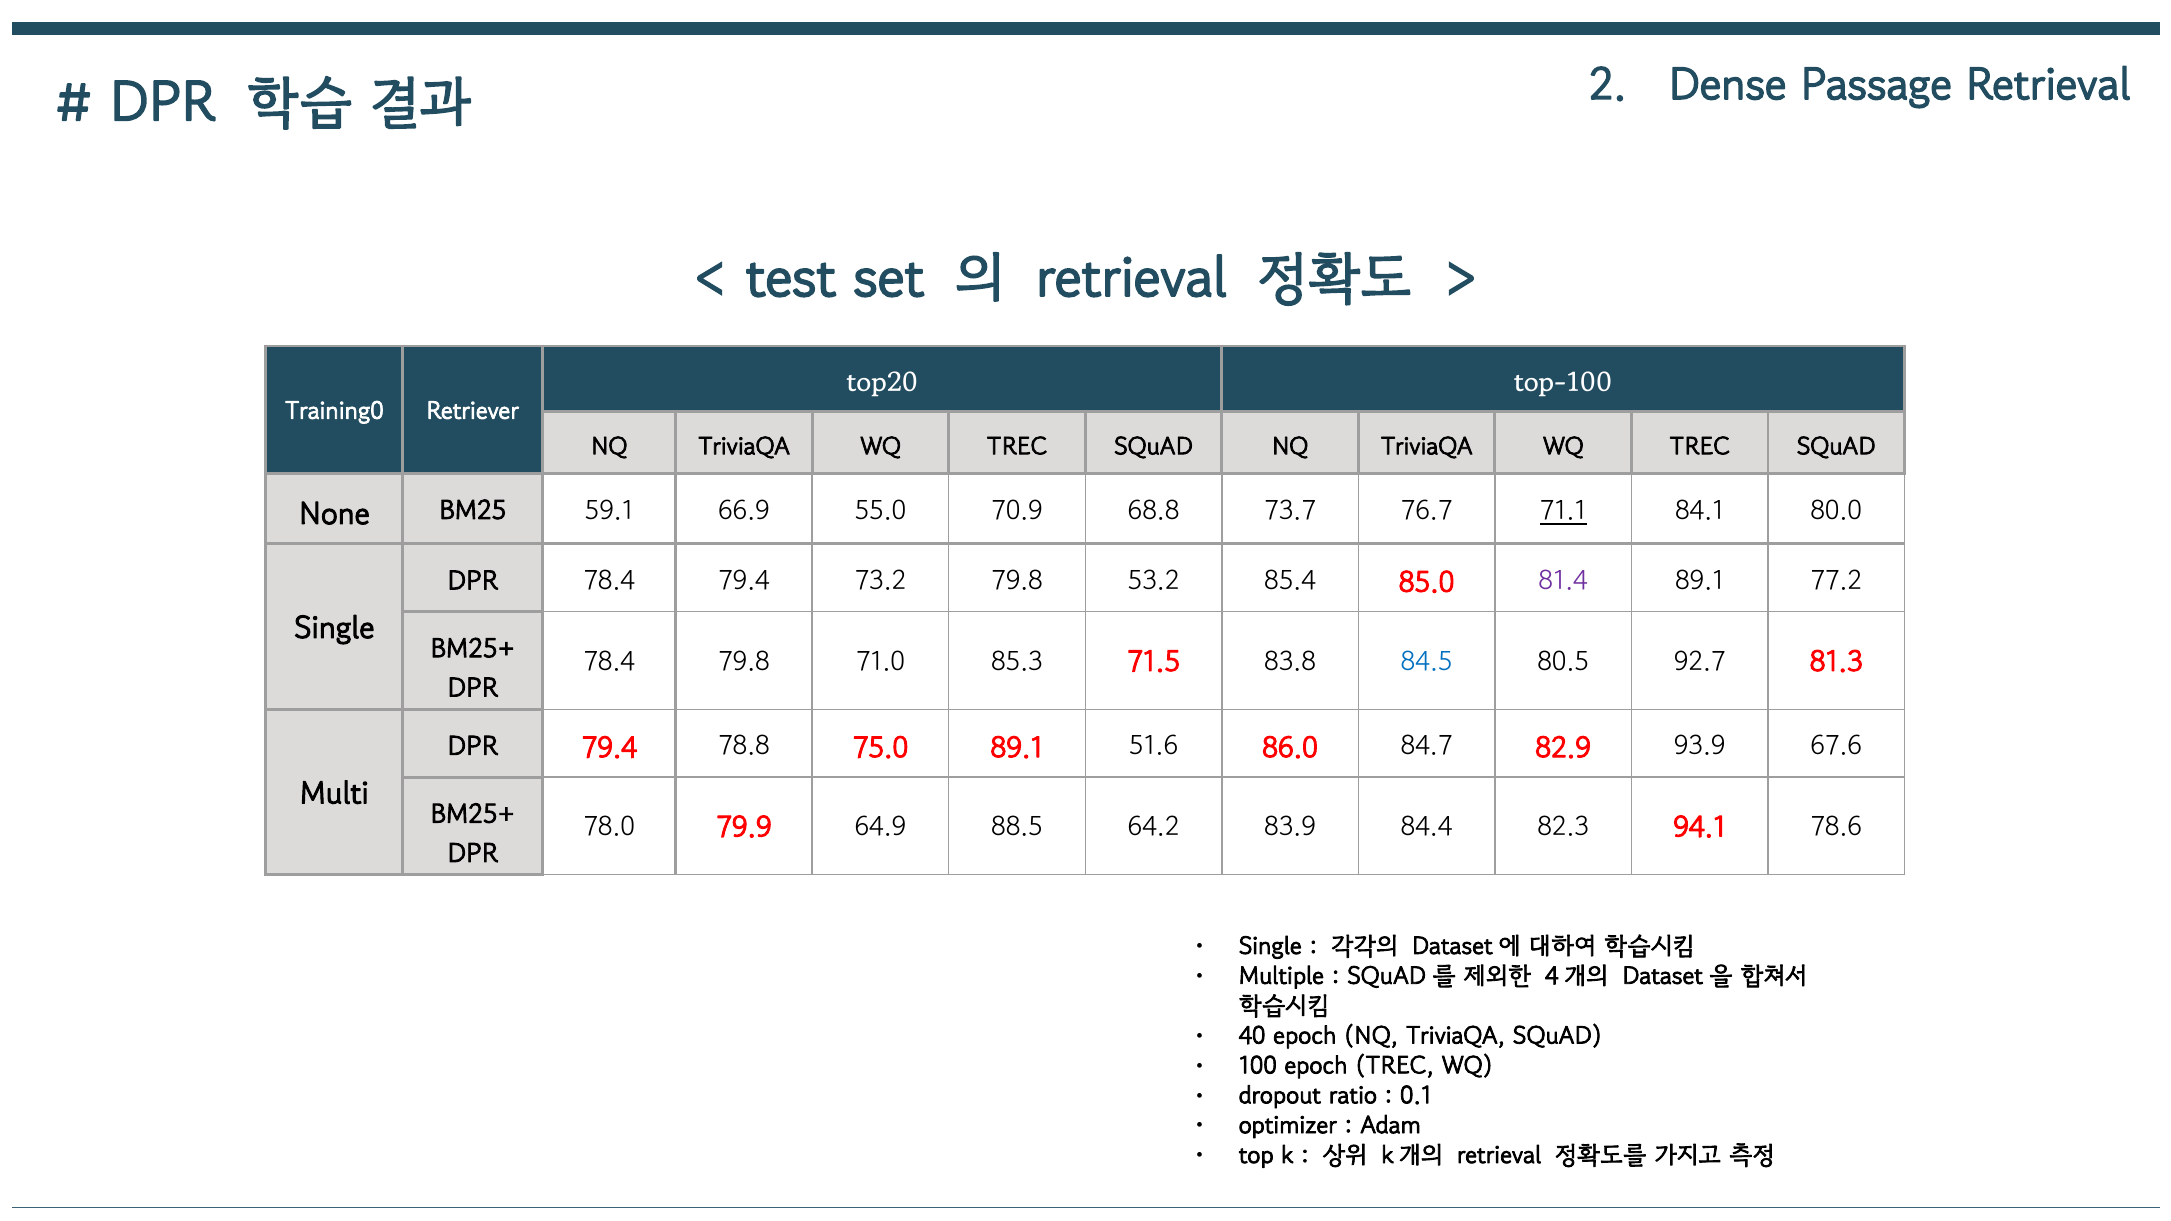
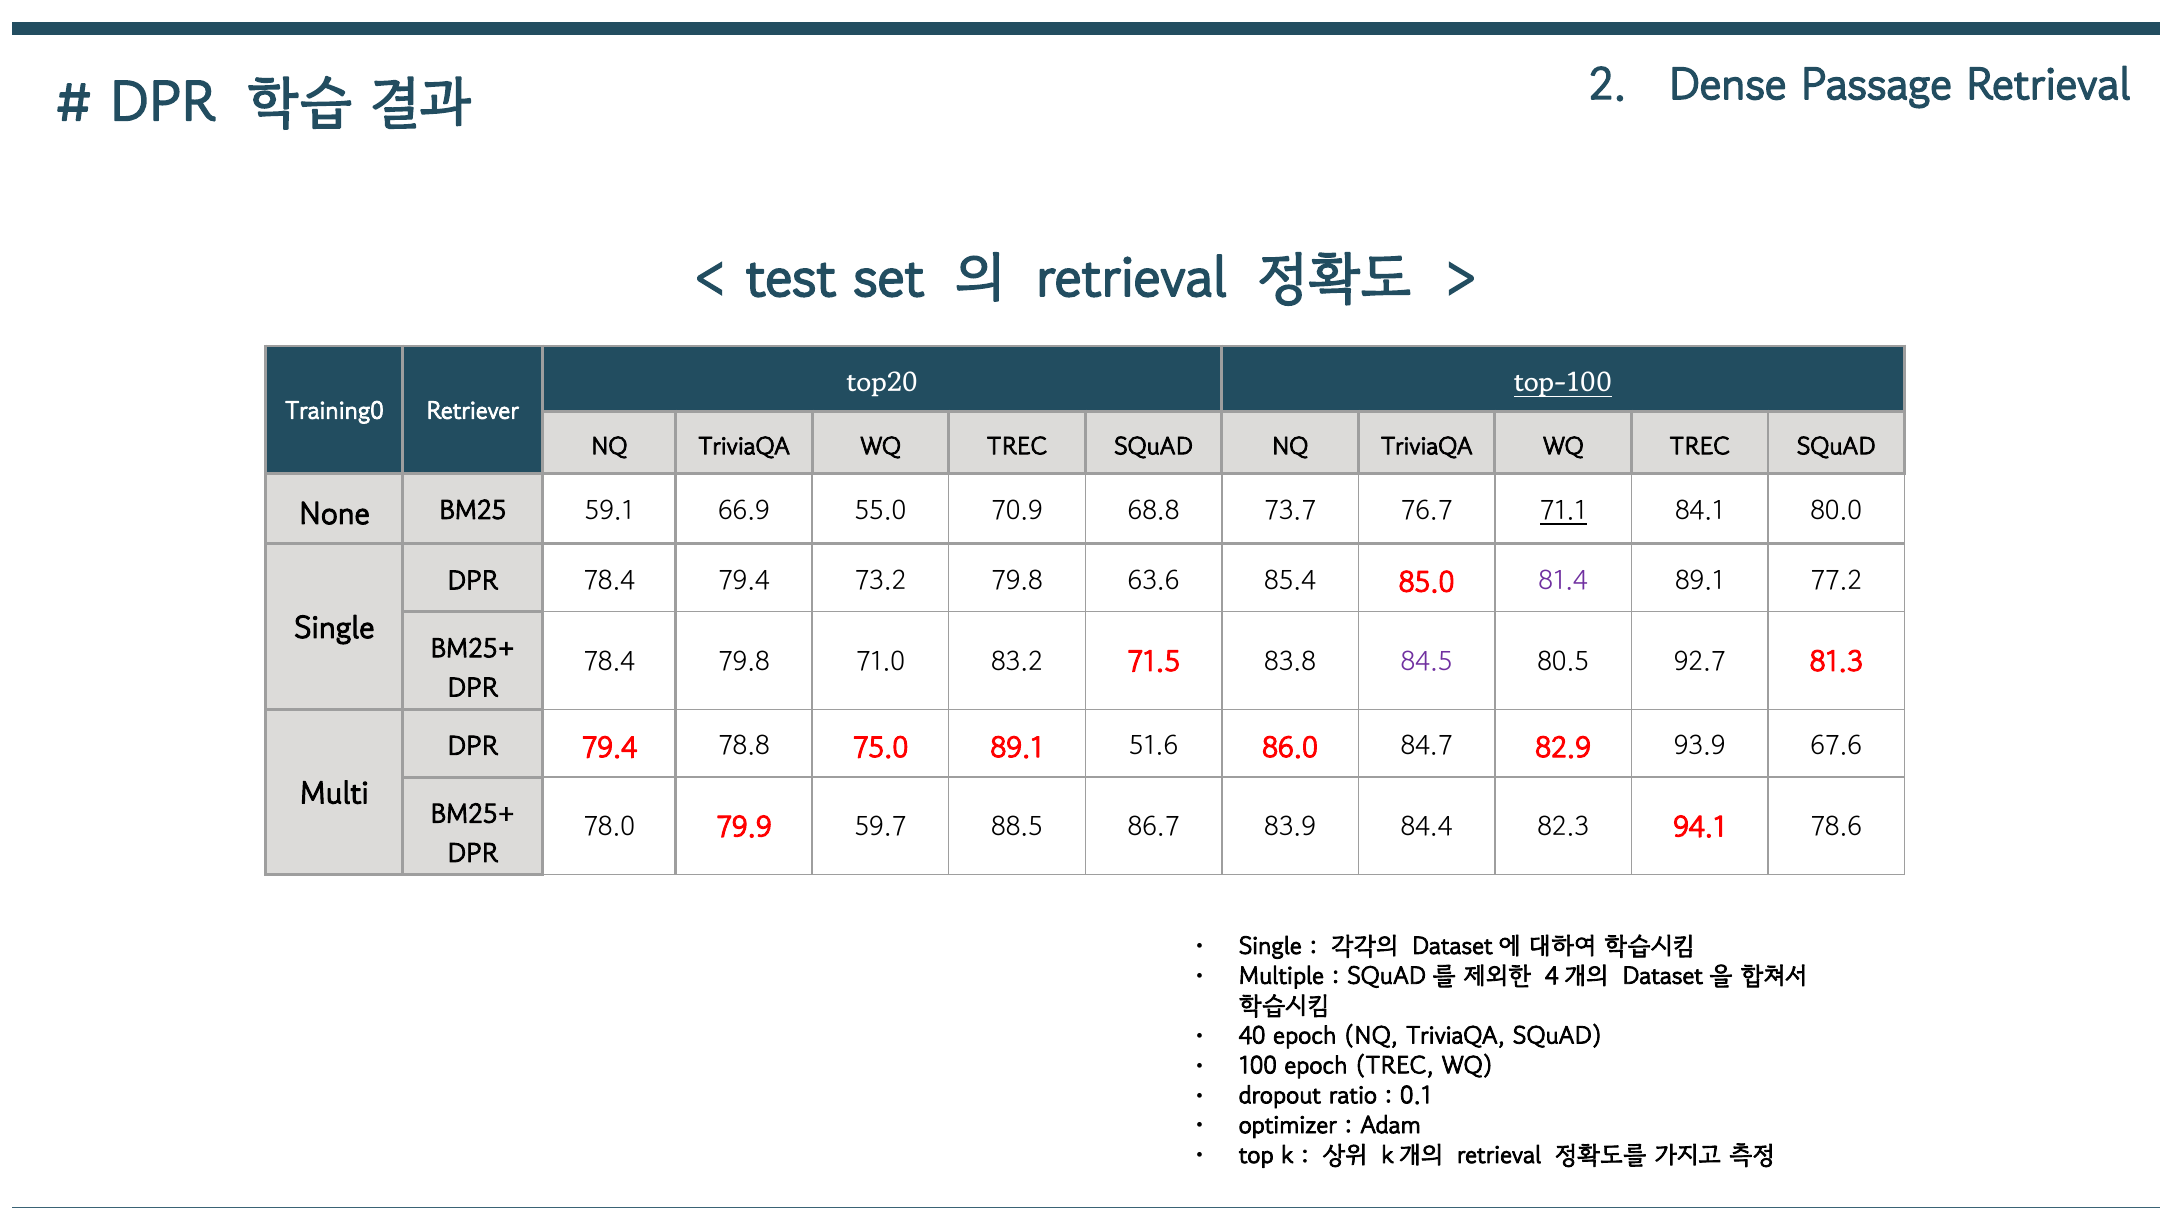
top-100 underline: none -> present (1563, 385)
53.2: 53.2 -> 63.6 (1154, 583)
85.3: 85.3 -> 83.2 (1017, 663)
84.5 colour: blue -> purple (1427, 663)
64.9: 64.9 -> 59.7 (880, 829)
64.2: 64.2 -> 86.7 (1154, 829)
